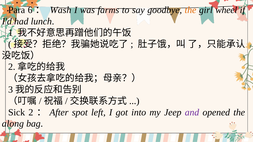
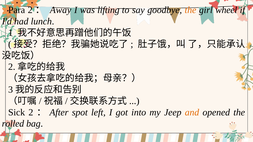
Para 6: 6 -> 2 (30, 10)
Wash: Wash -> Away (61, 10)
farms: farms -> lifting (108, 10)
and colour: purple -> orange (192, 113)
along: along -> rolled (13, 124)
